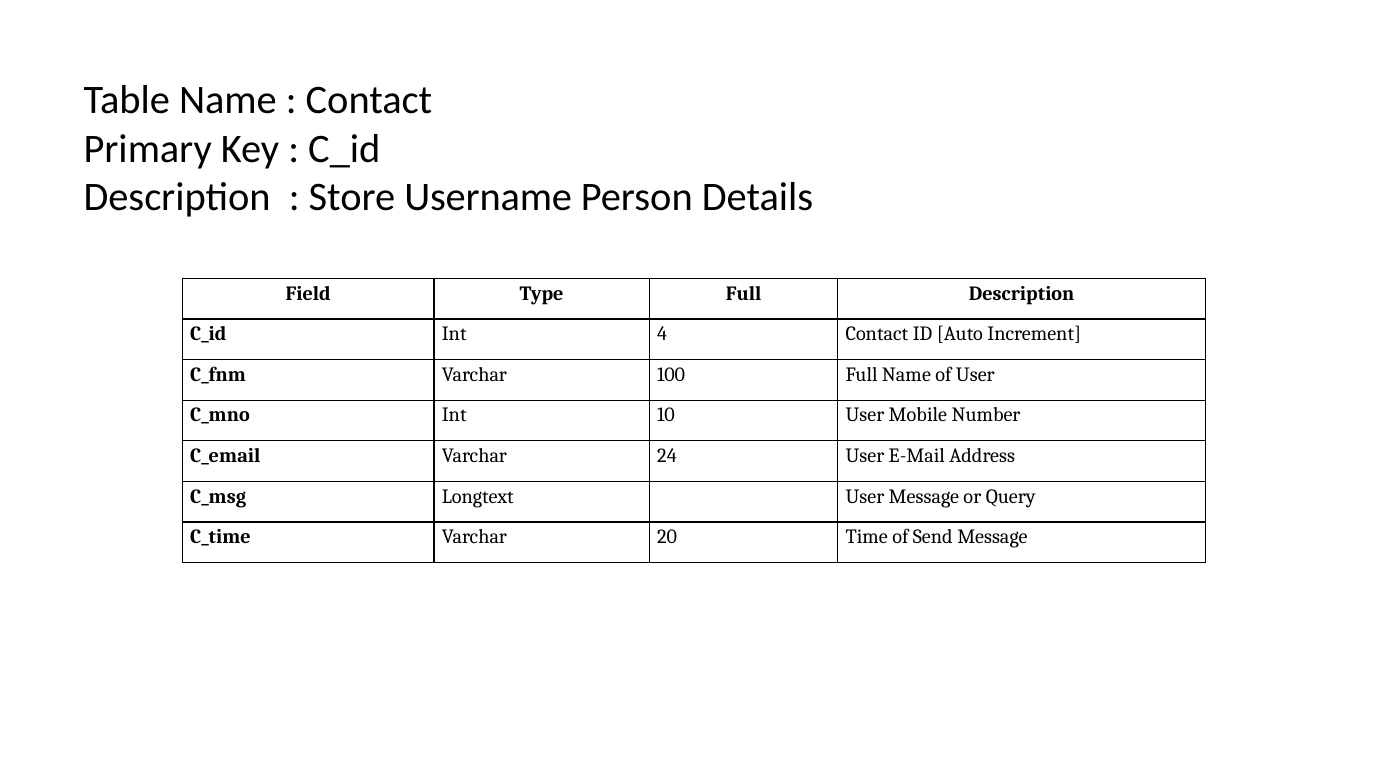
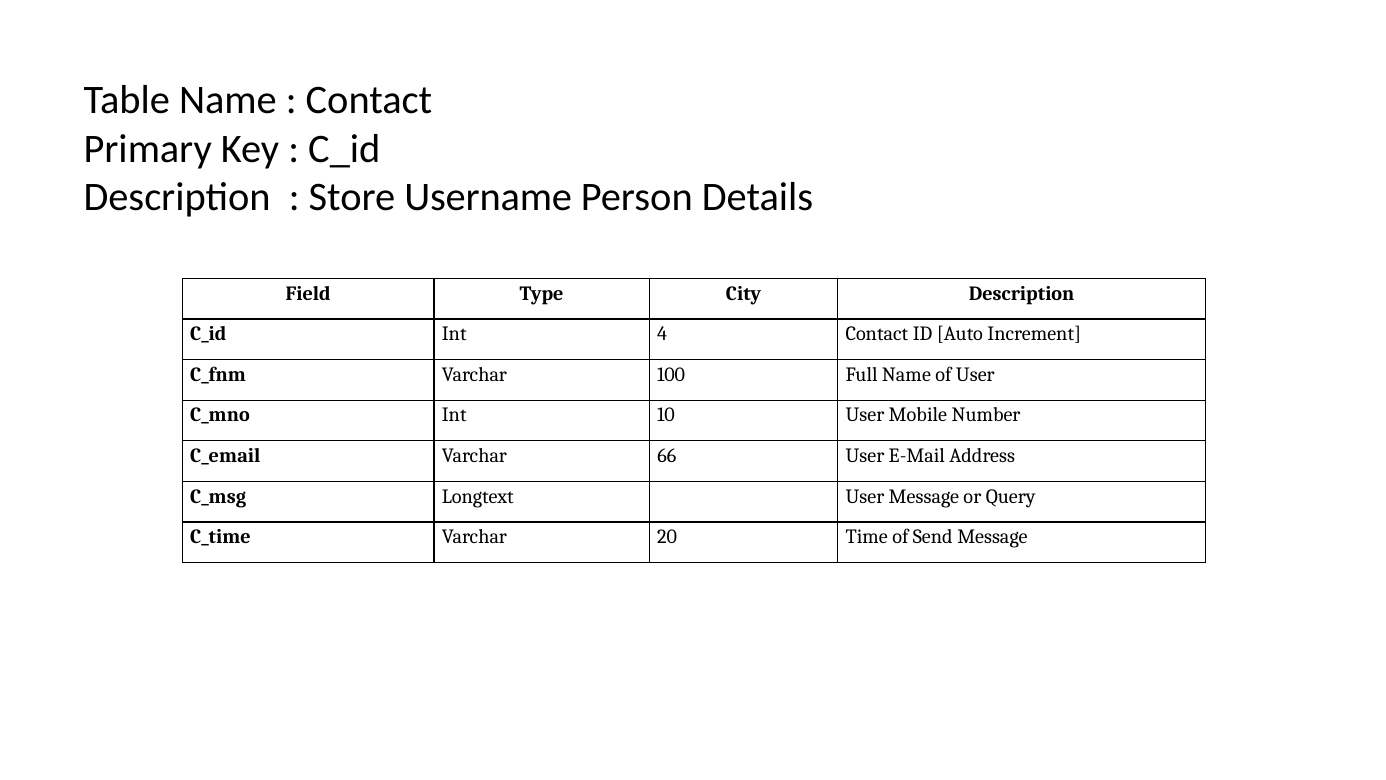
Type Full: Full -> City (744, 293)
24: 24 -> 66 (667, 456)
